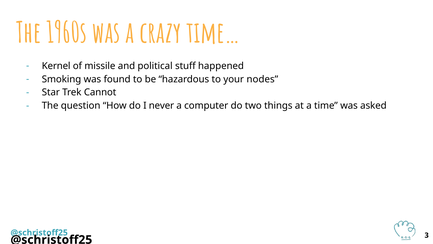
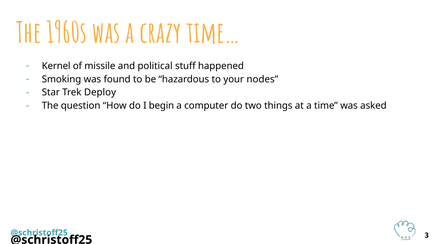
Cannot: Cannot -> Deploy (100, 92)
never: never -> begin (161, 106)
